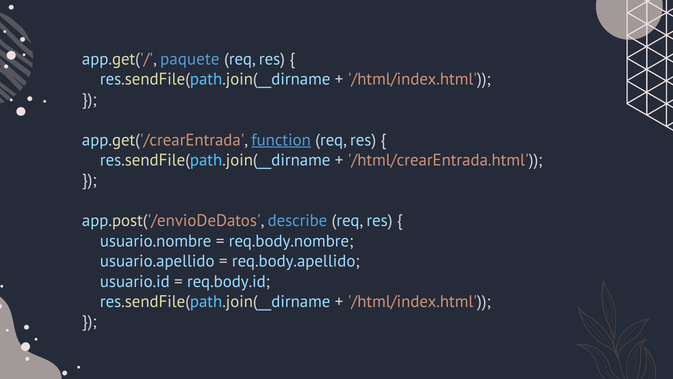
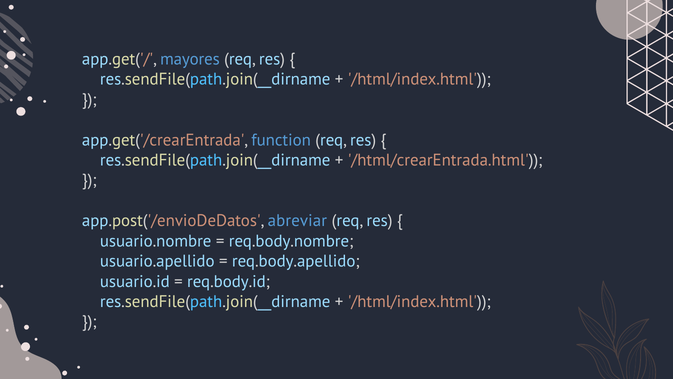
paquete: paquete -> mayores (190, 59)
function underline: present -> none (281, 140)
describe: describe -> abreviar (297, 221)
